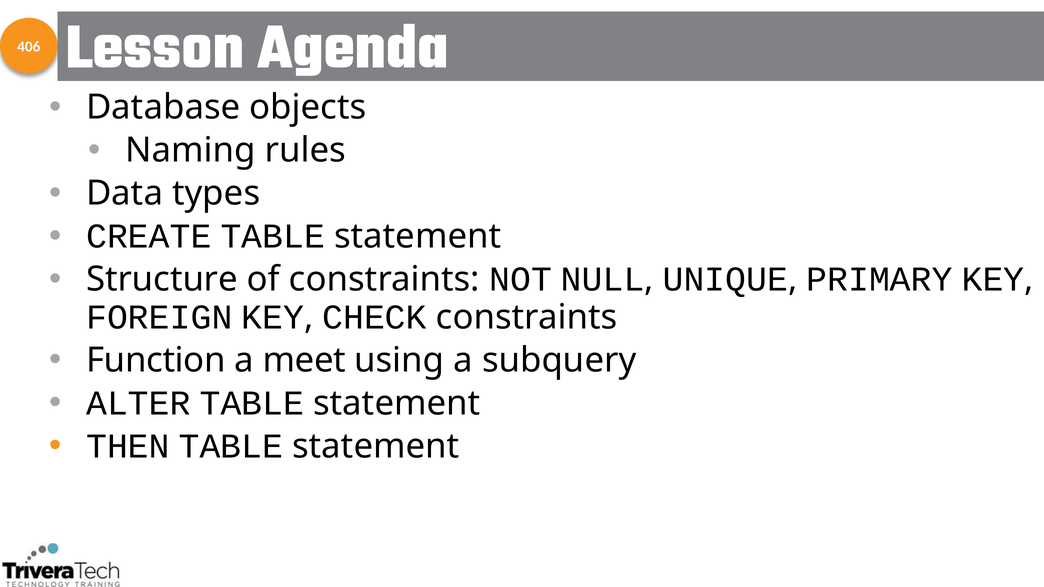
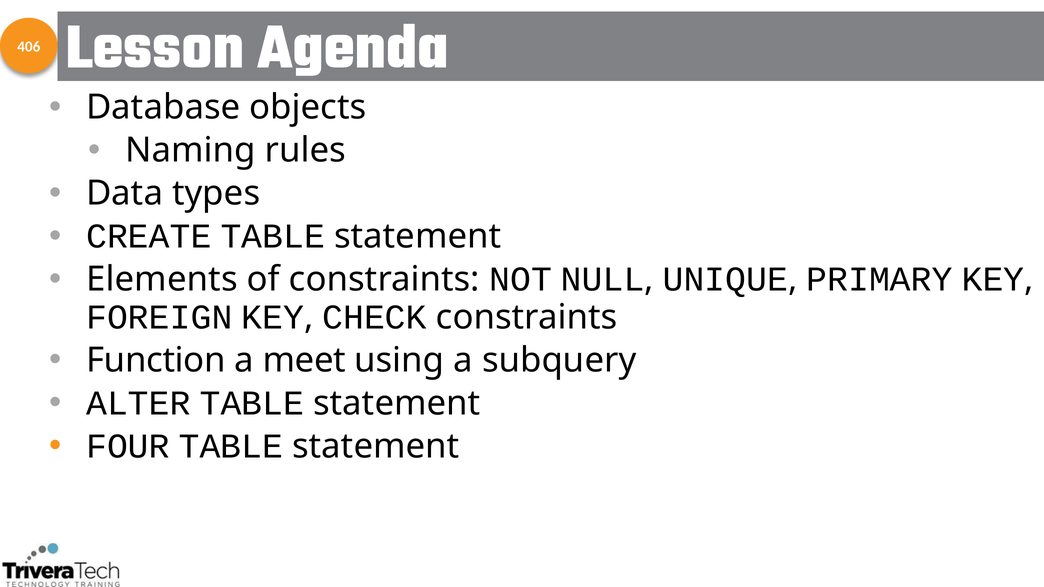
Structure: Structure -> Elements (162, 280)
THEN: THEN -> FOUR (128, 446)
